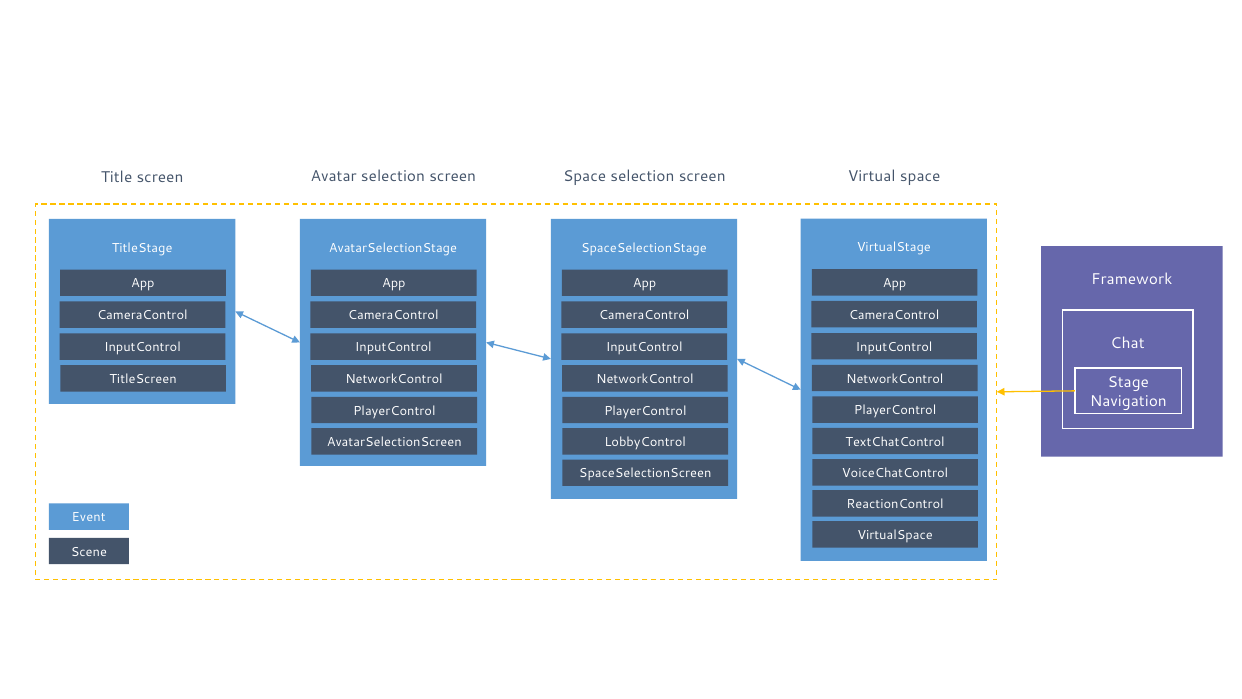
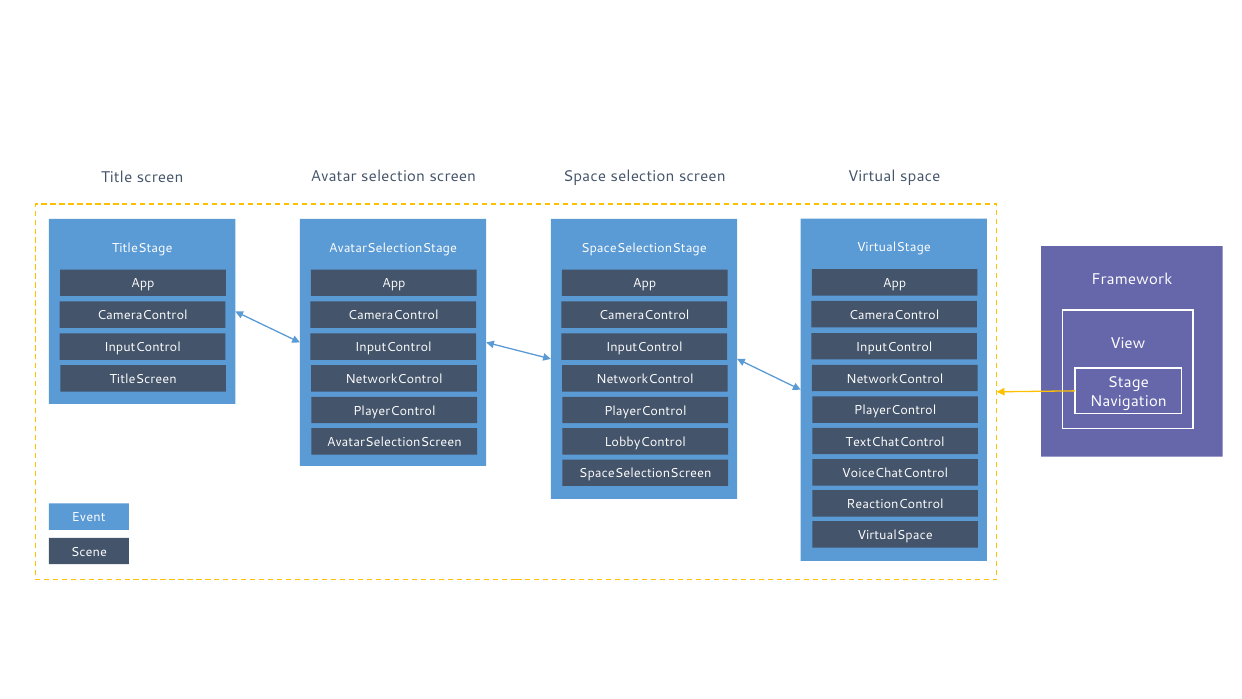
Chat: Chat -> View (1128, 343)
